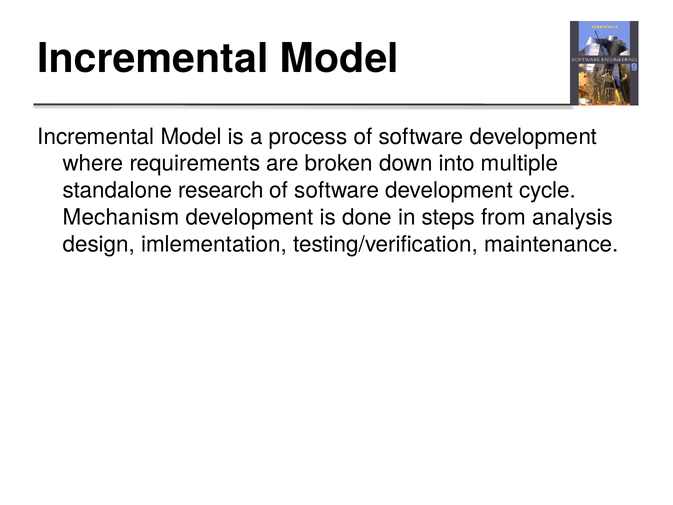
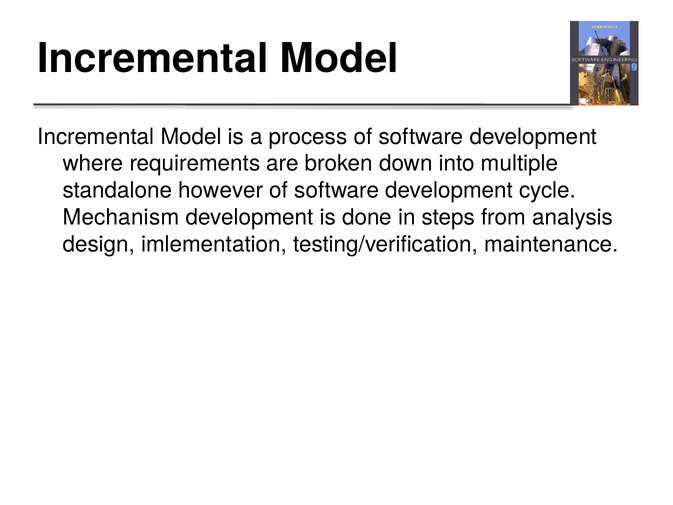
research: research -> however (221, 190)
